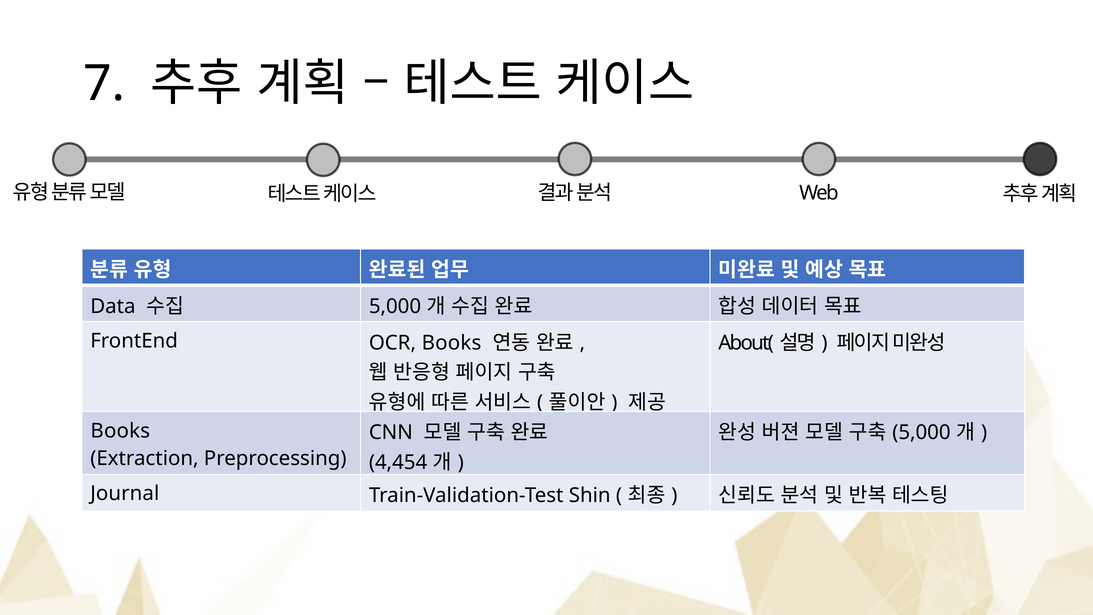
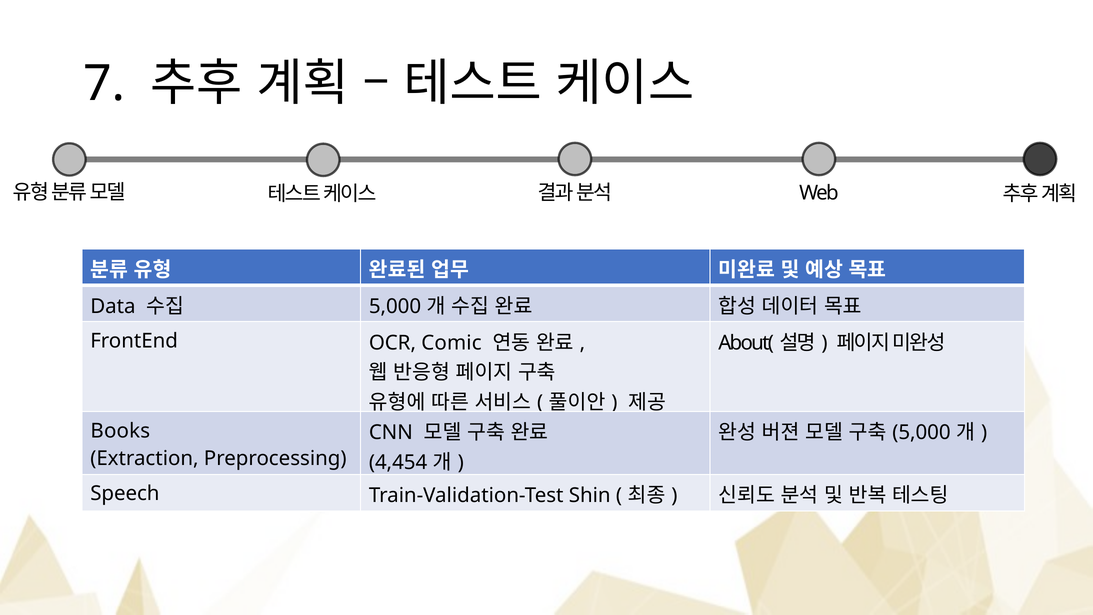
OCR Books: Books -> Comic (452, 343)
Journal: Journal -> Speech (125, 494)
